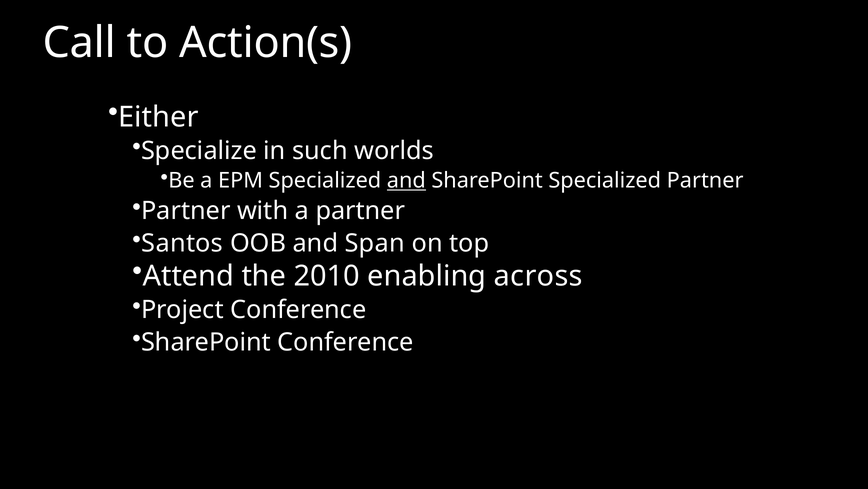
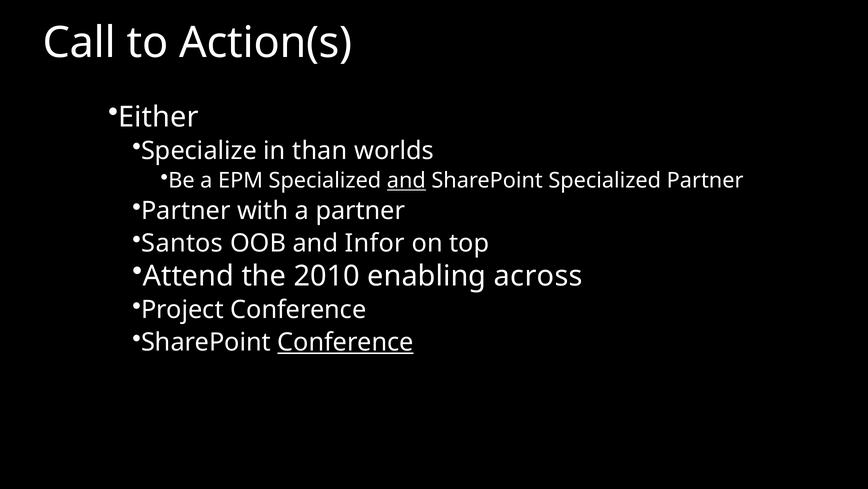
such: such -> than (320, 151)
Span: Span -> Infor (375, 243)
Conference underline: none -> present (346, 342)
